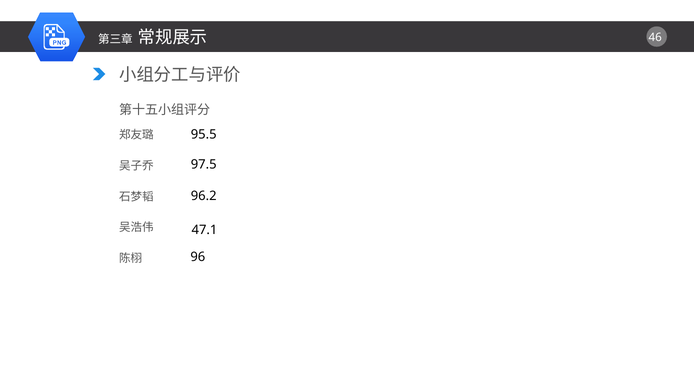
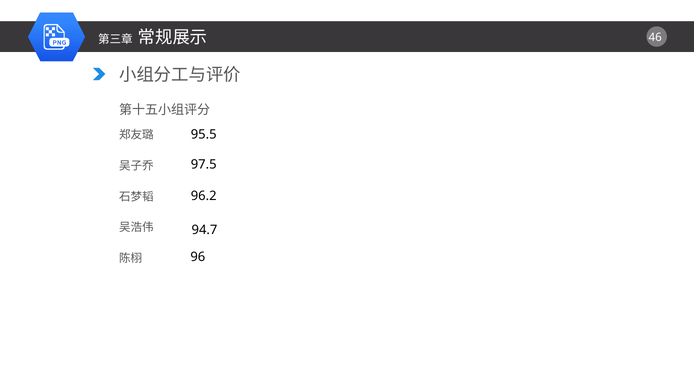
47.1: 47.1 -> 94.7 (204, 230)
